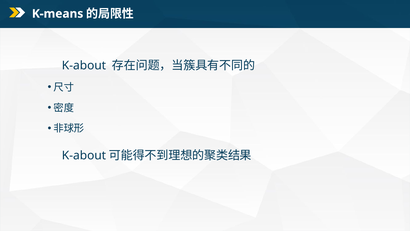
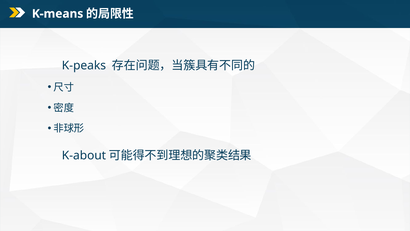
K-about: K-about -> K-peaks (84, 65)
